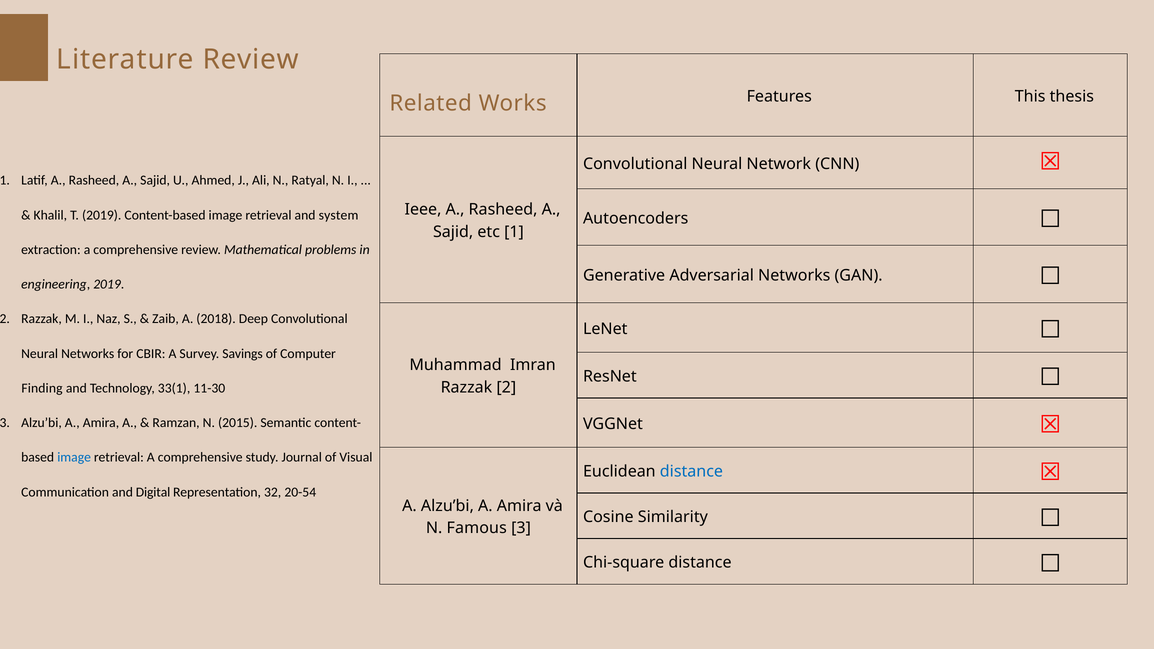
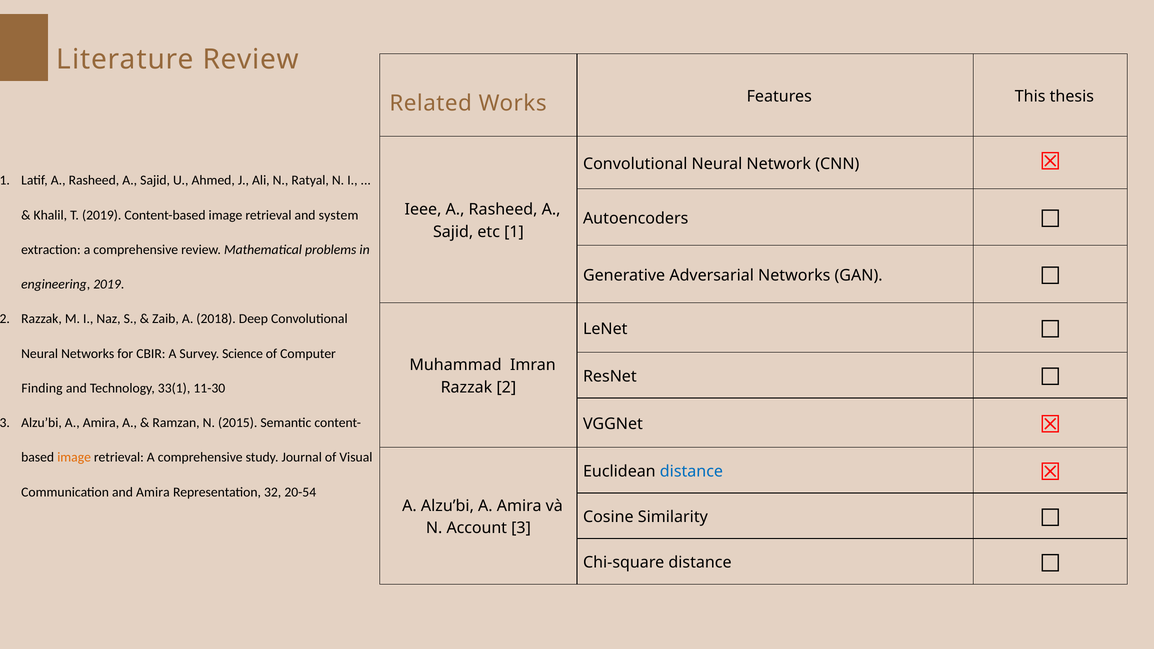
Savings: Savings -> Science (243, 354)
image colour: blue -> orange (74, 457)
and Digital: Digital -> Amira (153, 492)
Famous: Famous -> Account (477, 528)
